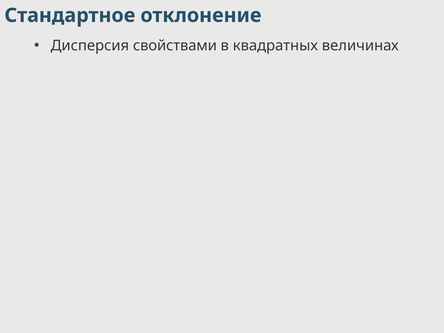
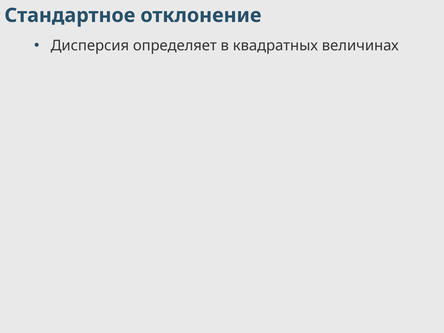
свойствами: свойствами -> определяет (175, 46)
